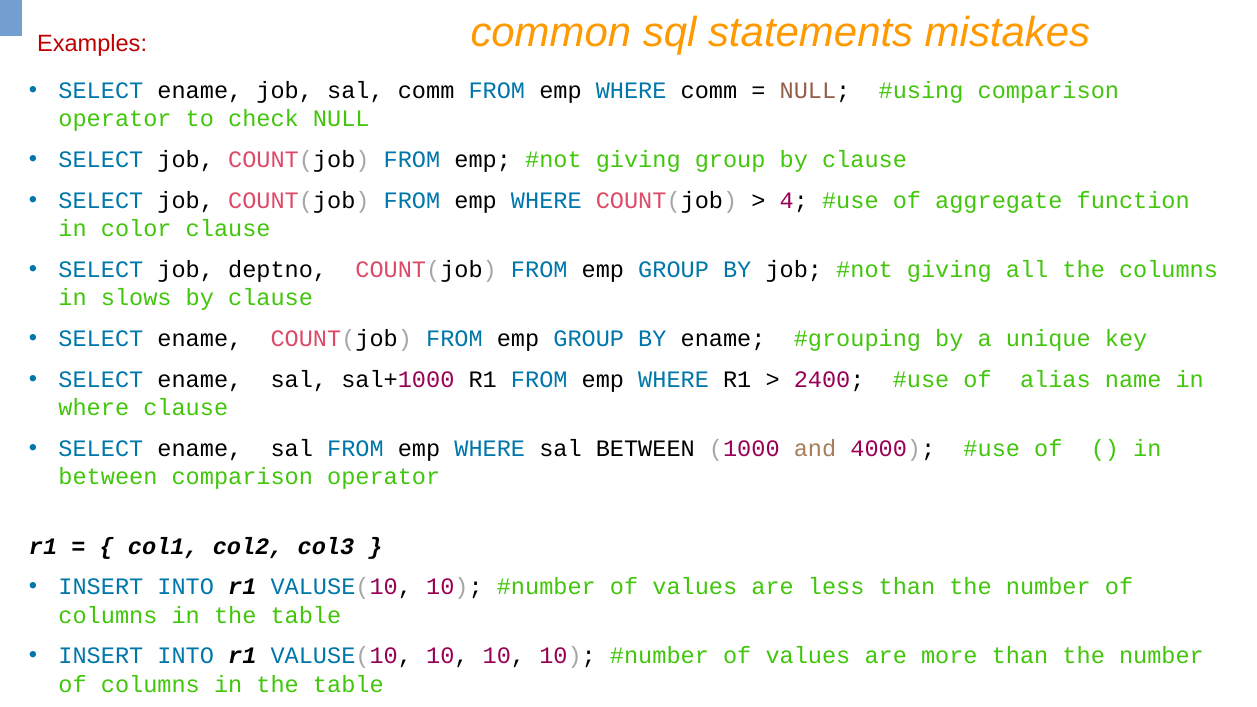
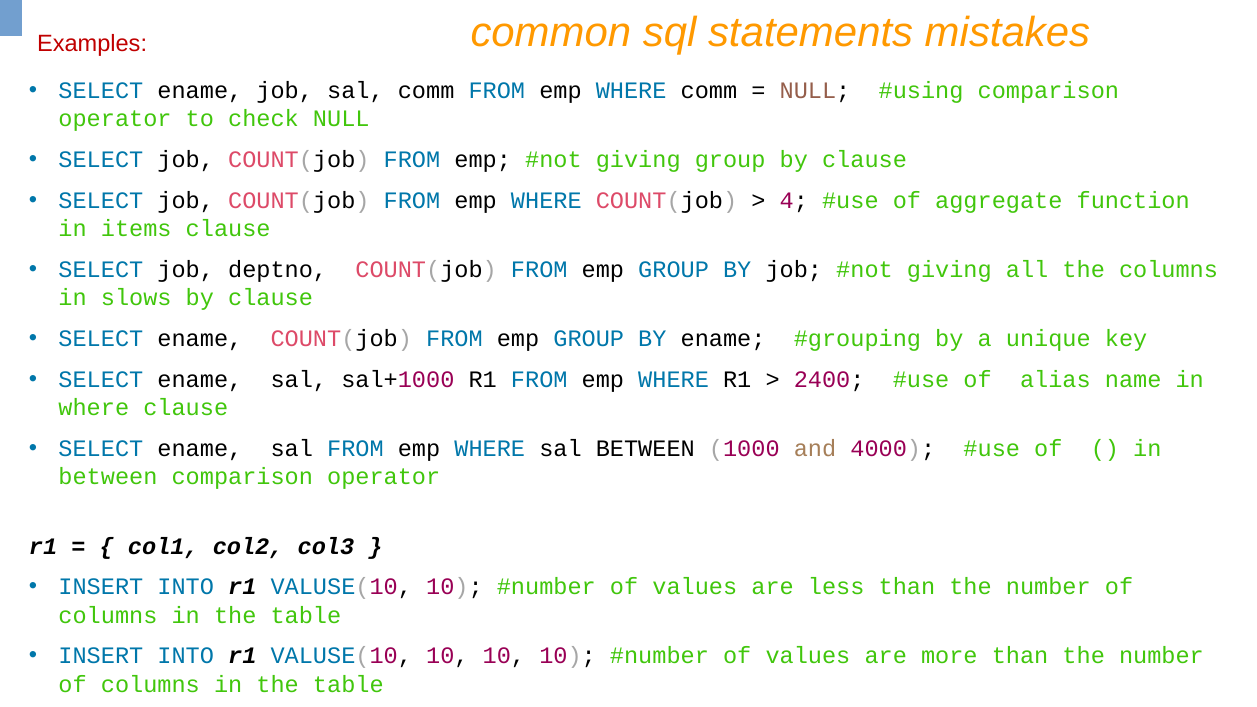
color: color -> items (136, 229)
